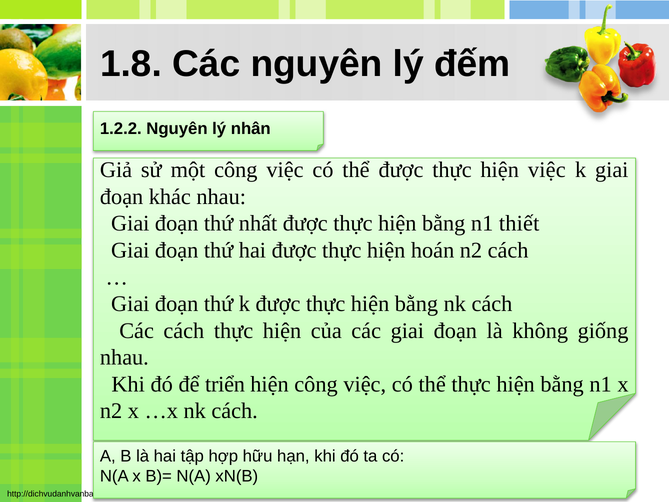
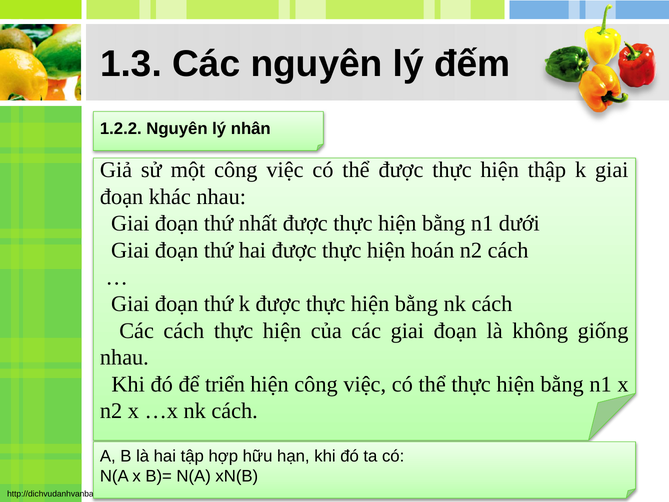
1.8: 1.8 -> 1.3 (131, 64)
hiện việc: việc -> thập (547, 170)
thiết: thiết -> dưới (519, 224)
